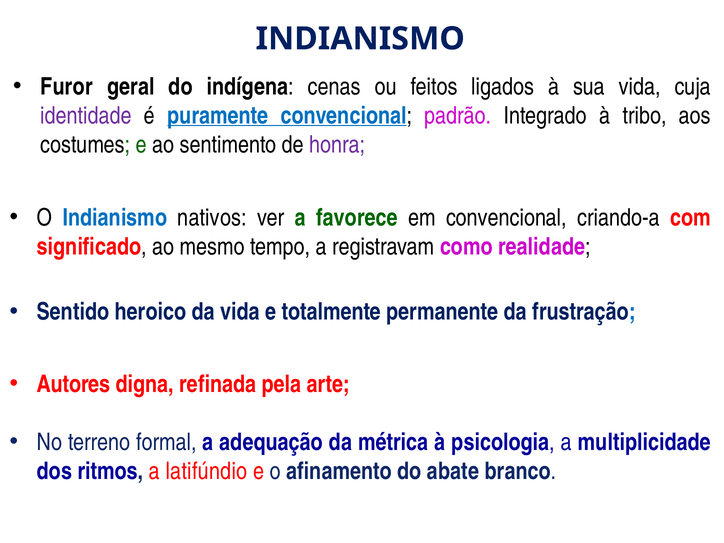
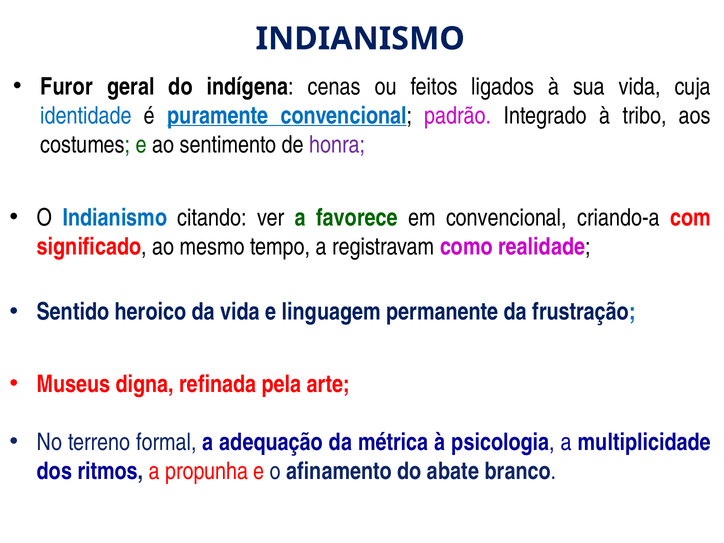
identidade colour: purple -> blue (86, 116)
nativos: nativos -> citando (212, 218)
totalmente: totalmente -> linguagem (331, 312)
Autores: Autores -> Museus (73, 384)
latifúndio: latifúndio -> propunha (207, 471)
